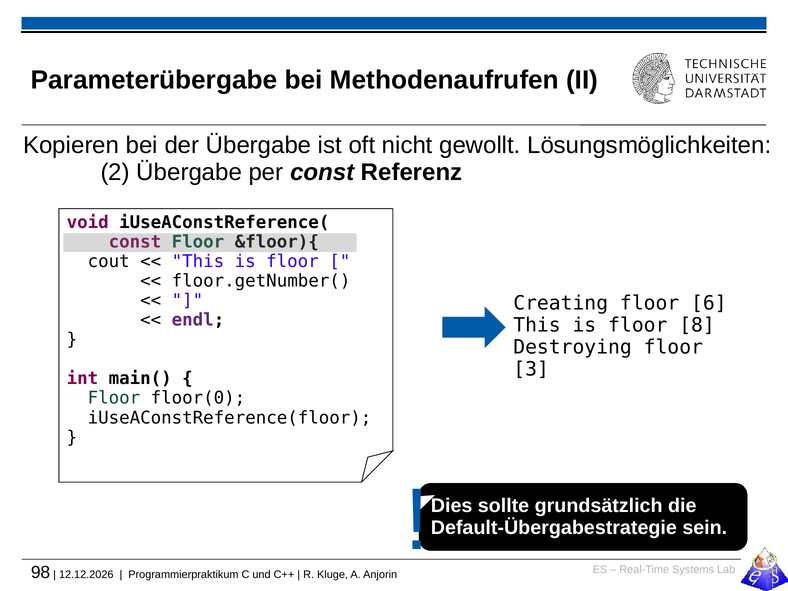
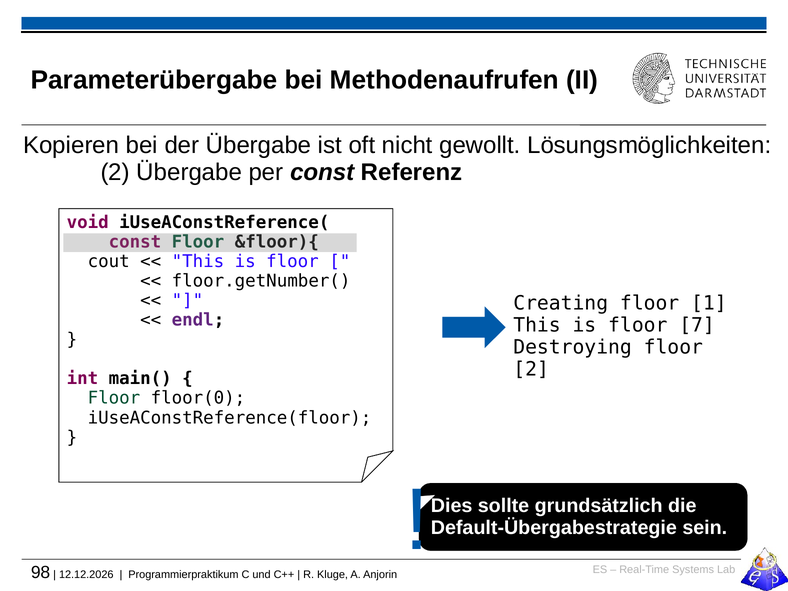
6: 6 -> 1 (709, 303)
8: 8 -> 7 (697, 325)
3: 3 -> 2 (531, 369)
